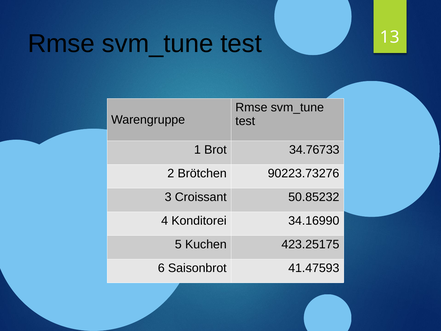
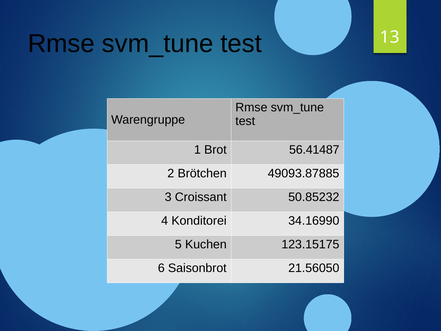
34.76733: 34.76733 -> 56.41487 (314, 150)
90223.73276: 90223.73276 -> 49093.87885 (304, 173)
423.25175: 423.25175 -> 123.15175 (310, 244)
41.47593: 41.47593 -> 21.56050 (314, 268)
